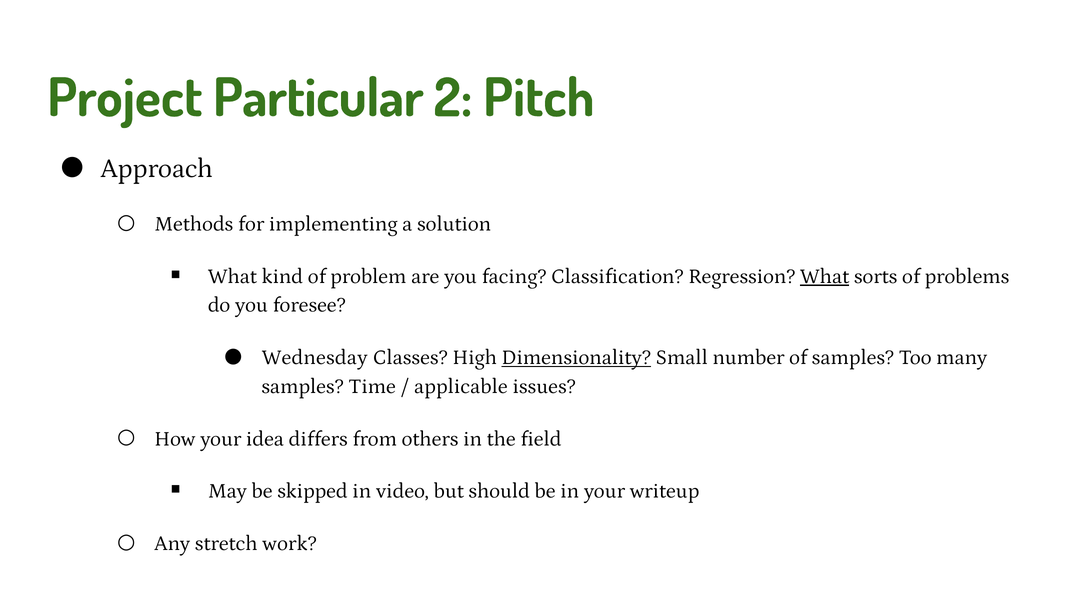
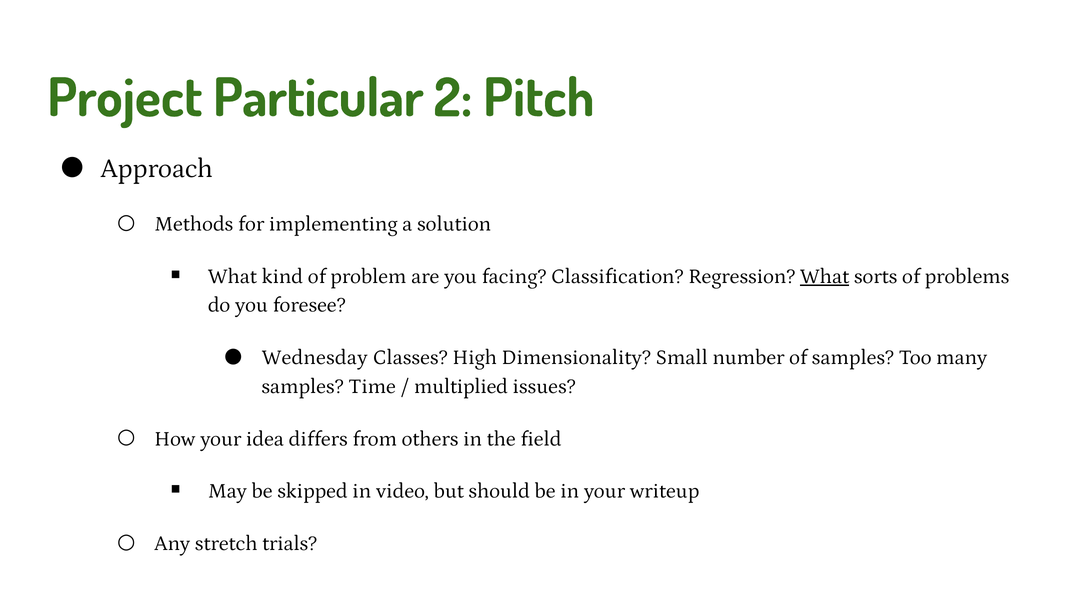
Dimensionality underline: present -> none (576, 358)
applicable: applicable -> multiplied (461, 386)
work: work -> trials (290, 544)
